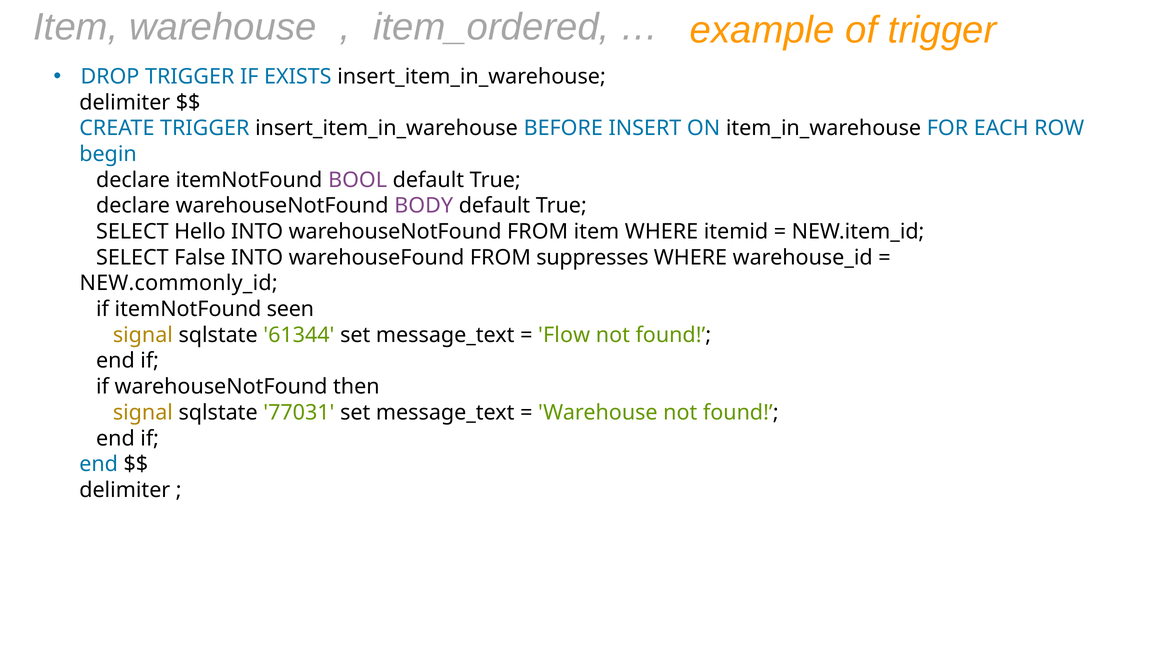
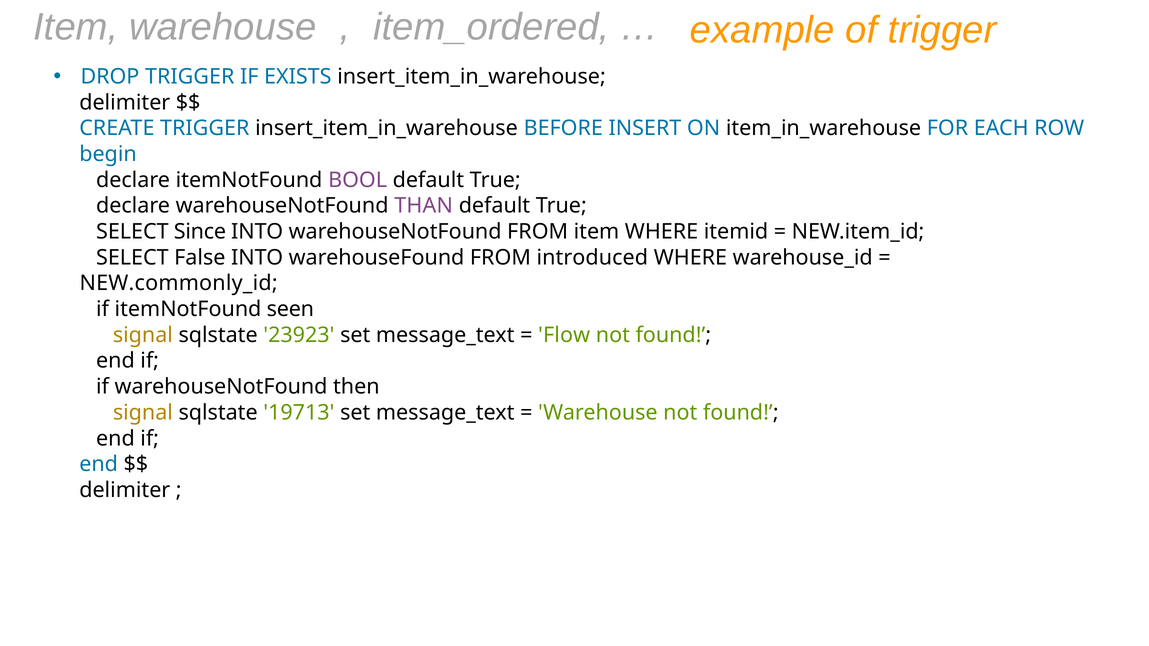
BODY: BODY -> THAN (424, 206)
Hello: Hello -> Since (200, 232)
suppresses: suppresses -> introduced (592, 258)
61344: 61344 -> 23923 (299, 335)
77031: 77031 -> 19713 (299, 413)
